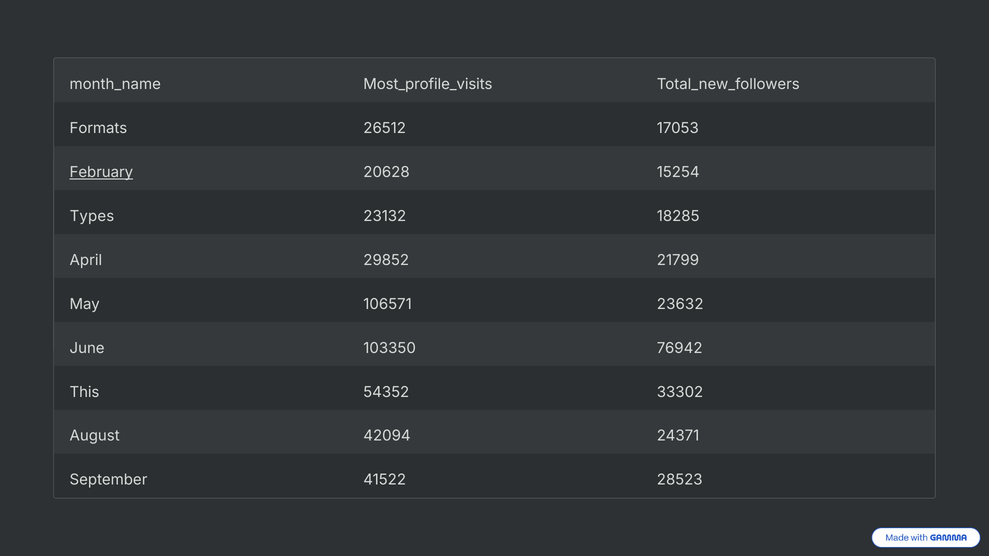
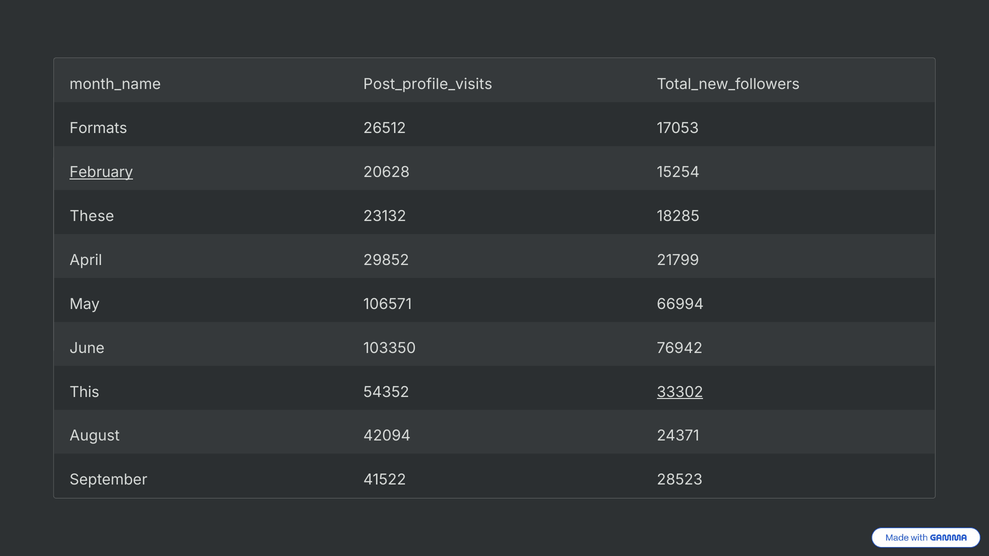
Most_profile_visits: Most_profile_visits -> Post_profile_visits (428, 85)
Types: Types -> These (92, 216)
23632: 23632 -> 66994 (680, 304)
33302 underline: none -> present (680, 392)
